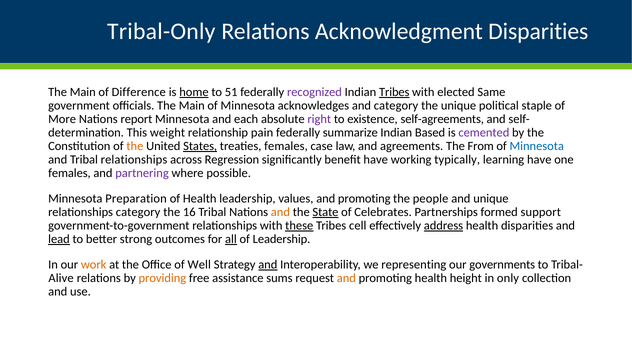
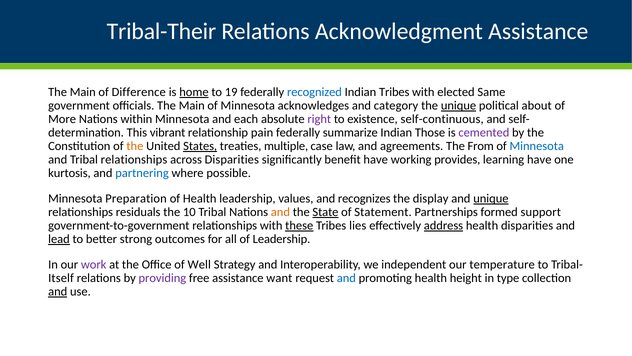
Tribal-Only: Tribal-Only -> Tribal-Their (161, 31)
Acknowledgment Disparities: Disparities -> Assistance (538, 31)
51: 51 -> 19 (231, 92)
recognized colour: purple -> blue (314, 92)
Tribes underline: present -> none (394, 92)
unique underline: none -> present (459, 105)
staple: staple -> about (537, 105)
report: report -> within (136, 119)
self-agreements: self-agreements -> self-continuous (442, 119)
weight: weight -> vibrant (168, 132)
Based: Based -> Those (430, 132)
treaties females: females -> multiple (286, 146)
across Regression: Regression -> Disparities (232, 159)
typically: typically -> provides (457, 159)
females: females -> kurtosis (69, 173)
partnering colour: purple -> blue (142, 173)
values and promoting: promoting -> recognizes (364, 198)
people: people -> display (431, 198)
unique underline: none -> present (491, 198)
relationships category: category -> residuals (138, 212)
16: 16 -> 10 (189, 212)
Celebrates: Celebrates -> Statement (383, 212)
cell: cell -> lies (358, 225)
all underline: present -> none (231, 239)
work colour: orange -> purple (94, 264)
and underline: present -> none (268, 264)
representing: representing -> independent (414, 264)
governments: governments -> temperature (502, 264)
Alive: Alive -> Itself (61, 278)
providing colour: orange -> purple (162, 278)
sums: sums -> want (279, 278)
and colour: orange -> blue (346, 278)
only: only -> type (508, 278)
and underline: none -> present (58, 291)
